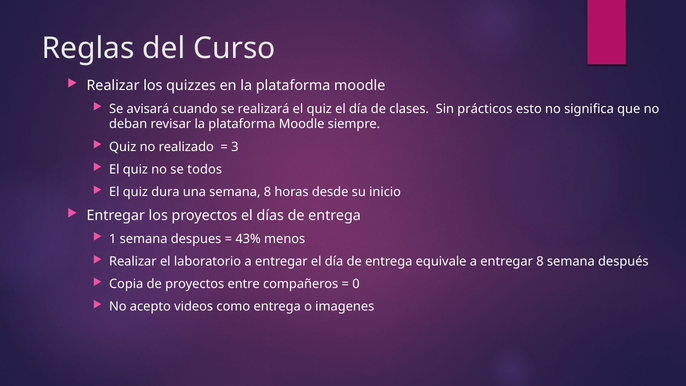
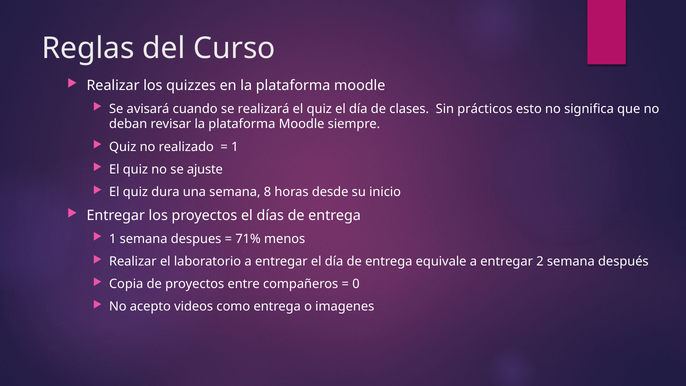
3: 3 -> 1 (235, 147)
todos: todos -> ajuste (205, 169)
43%: 43% -> 71% (248, 239)
entregar 8: 8 -> 2 (540, 261)
